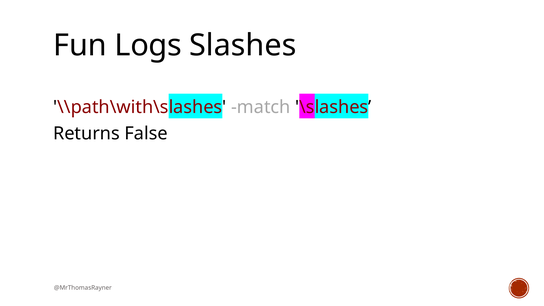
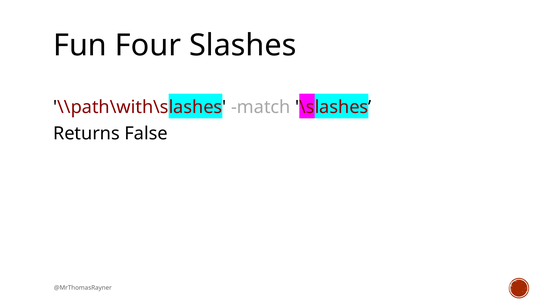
Logs: Logs -> Four (148, 45)
